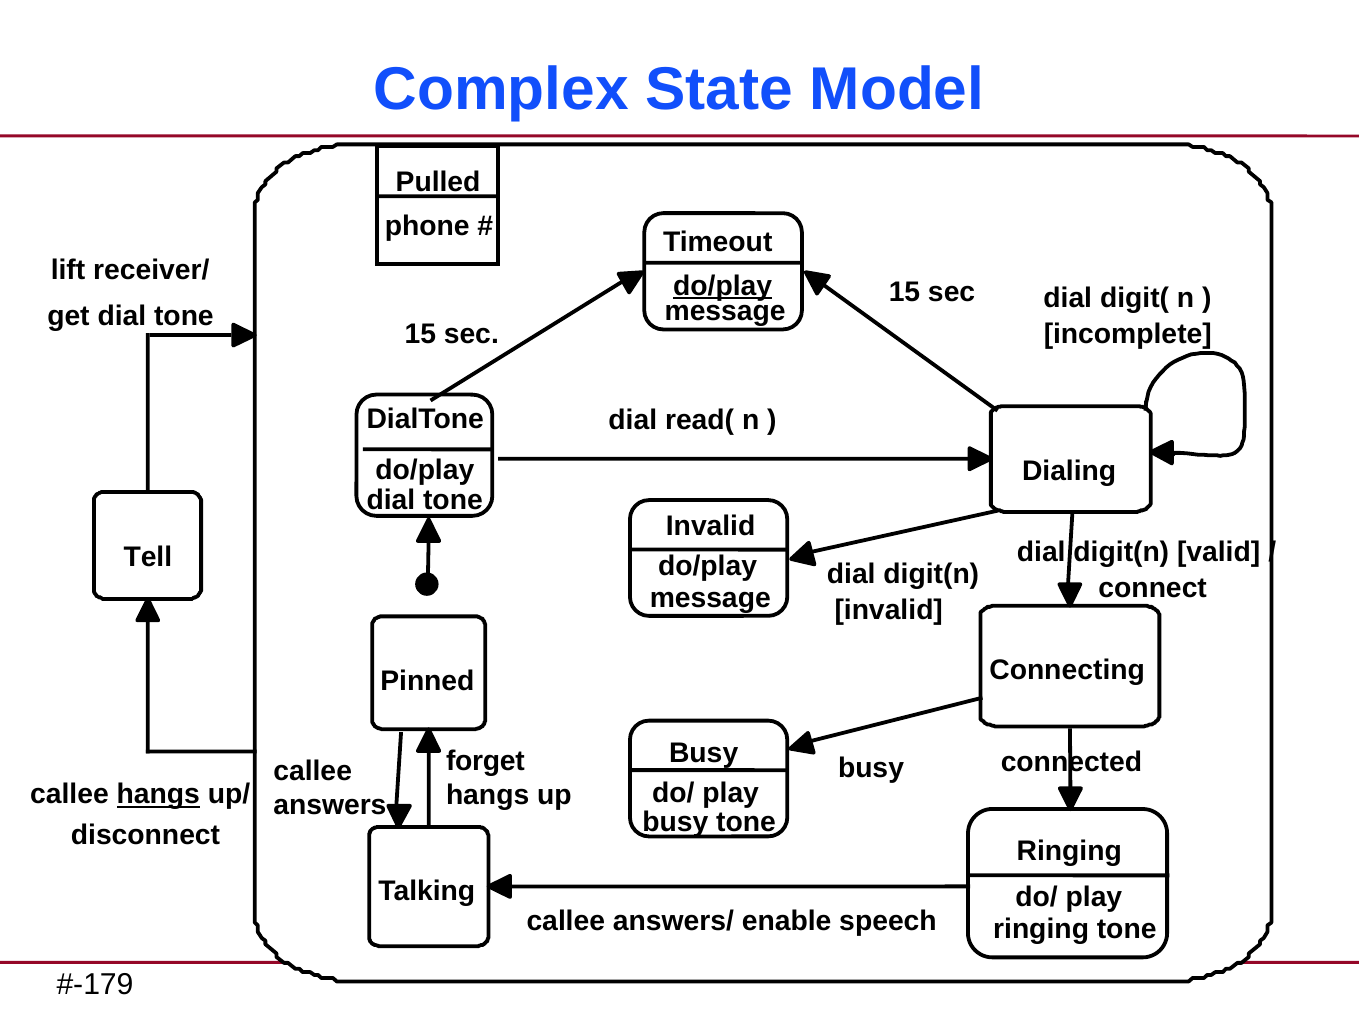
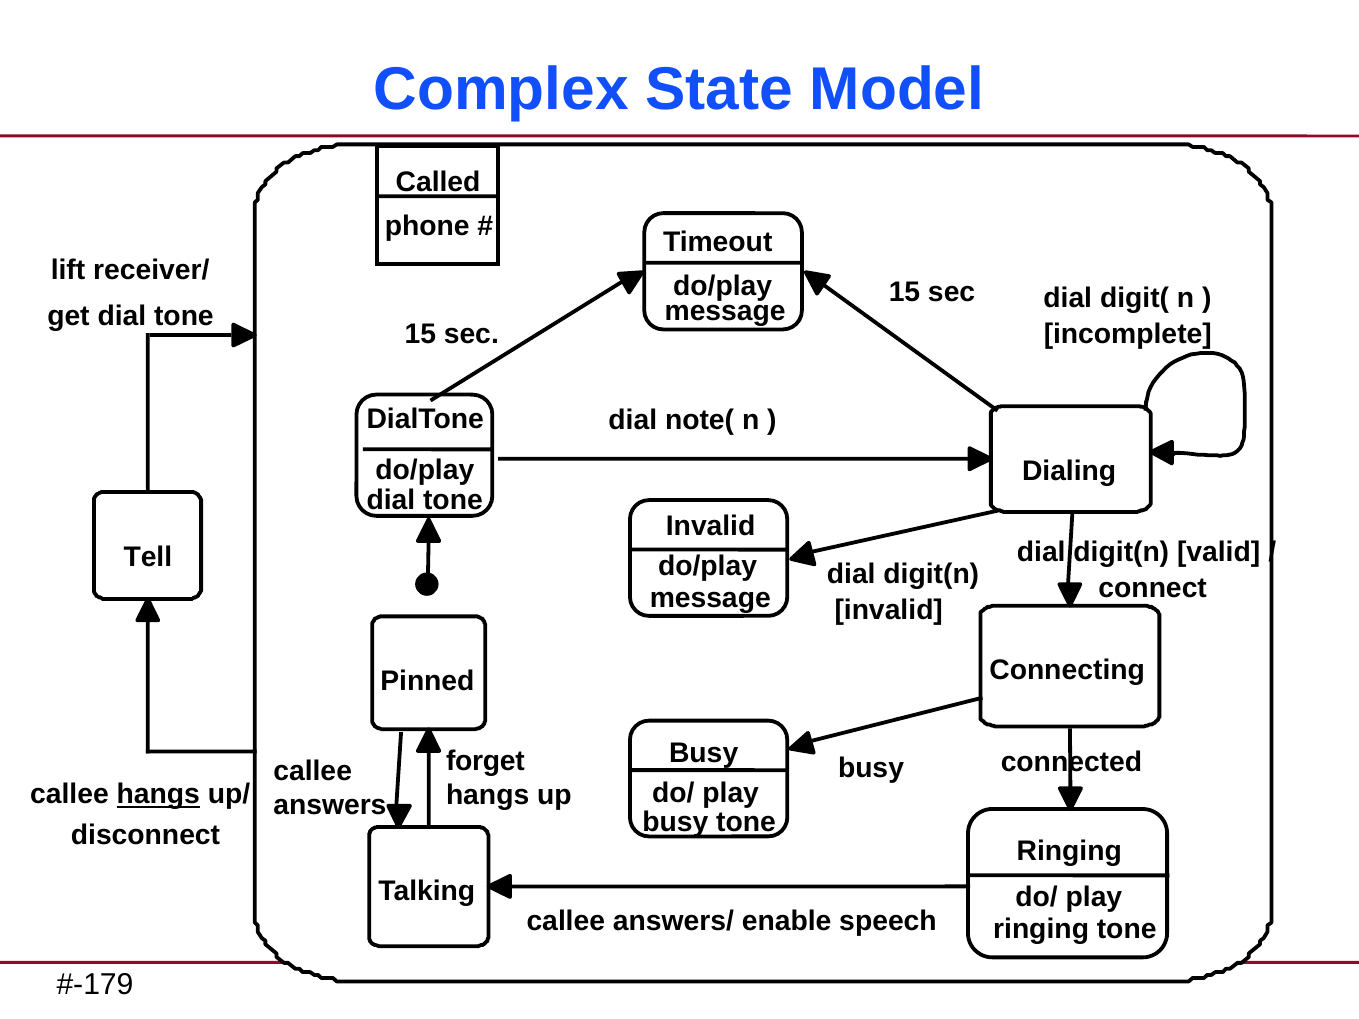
Pulled: Pulled -> Called (438, 182)
do/play underline: present -> none (723, 286)
read(: read( -> note( (700, 420)
